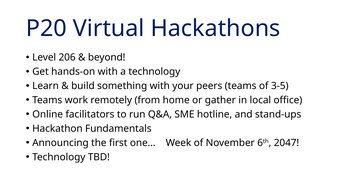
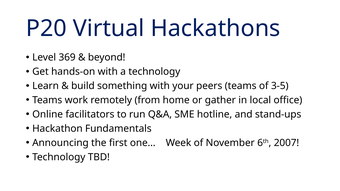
206: 206 -> 369 (67, 57)
2047: 2047 -> 2007 (286, 143)
